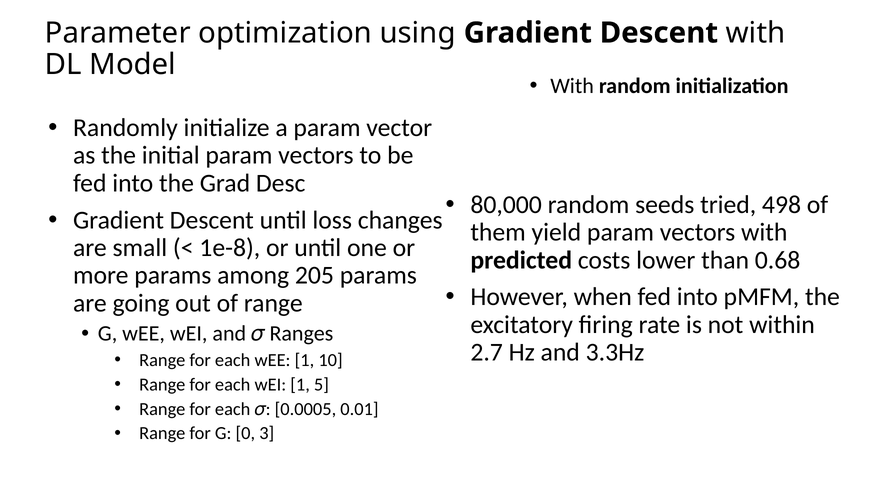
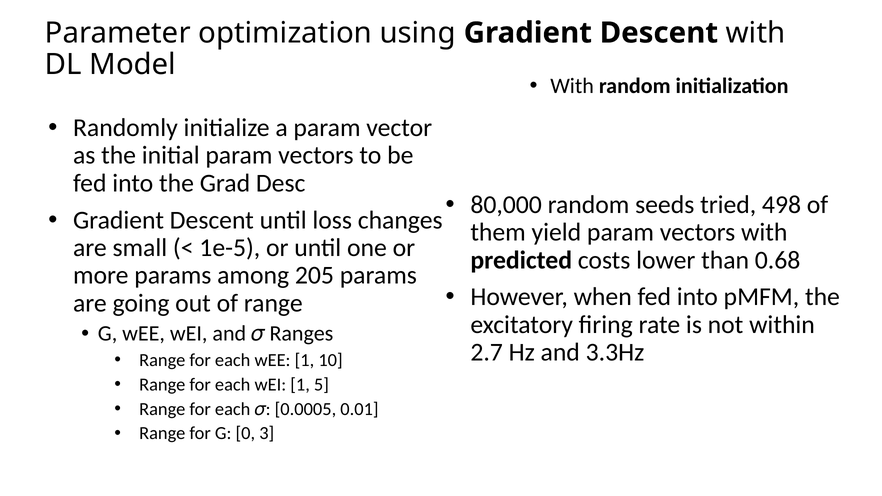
1e-8: 1e-8 -> 1e-5 (230, 248)
